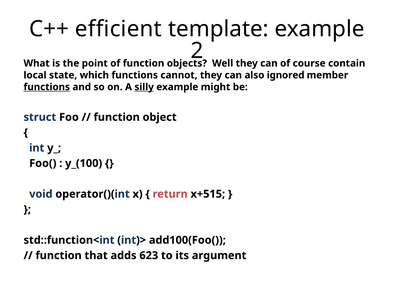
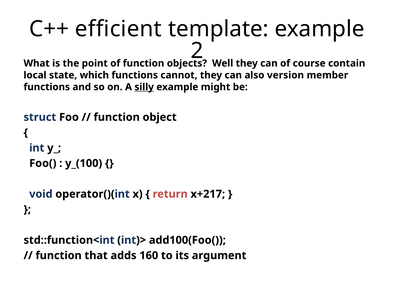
ignored: ignored -> version (285, 75)
functions underline: present -> none (47, 87)
x+515: x+515 -> x+217 (208, 194)
623: 623 -> 160 (149, 255)
